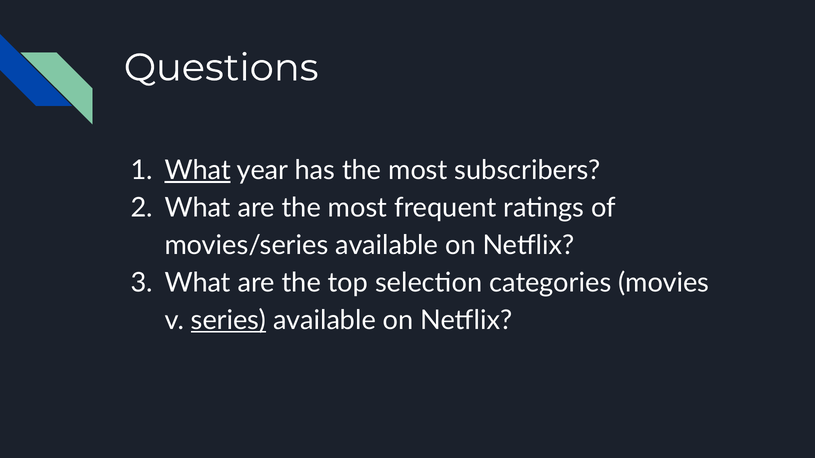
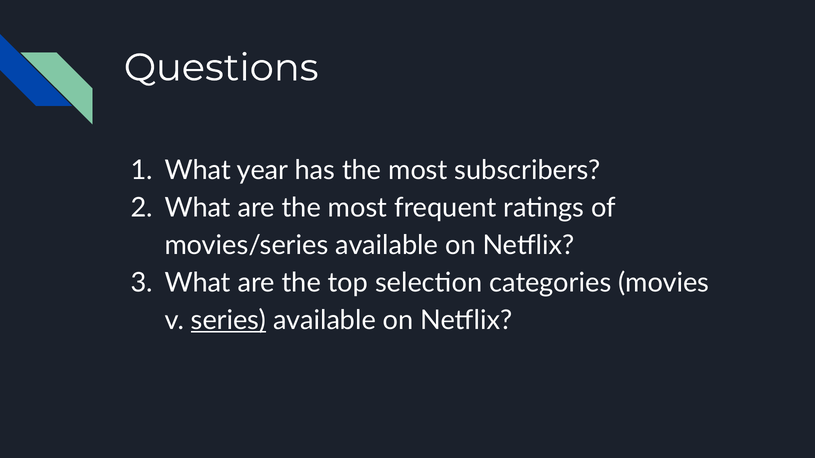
What underline: present -> none (198, 171)
